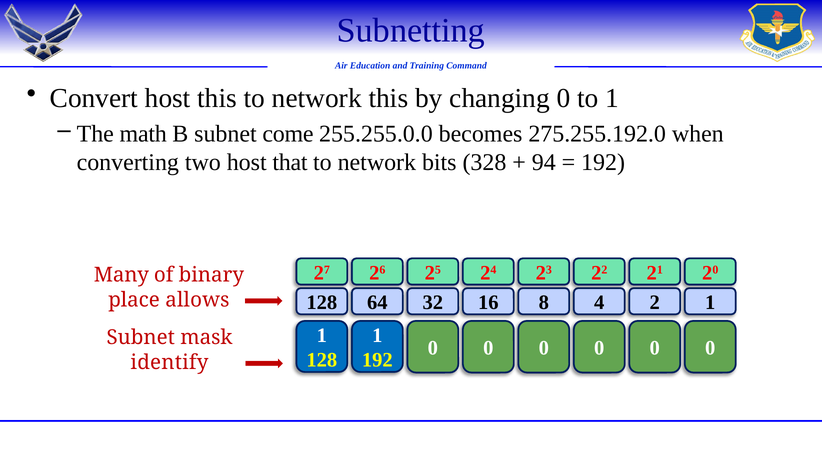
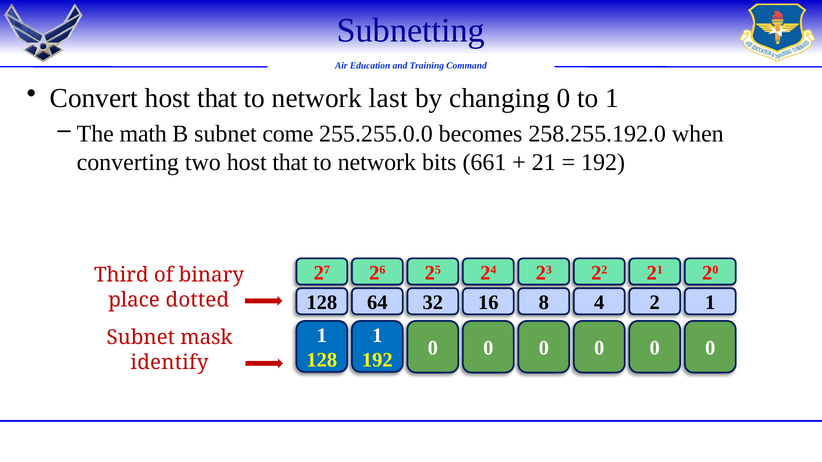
Convert host this: this -> that (217, 98)
network this: this -> last (388, 98)
275.255.192.0: 275.255.192.0 -> 258.255.192.0 (597, 134)
328: 328 -> 661 (484, 163)
94: 94 -> 21 (544, 163)
Many: Many -> Third (121, 275)
allows: allows -> dotted (197, 300)
